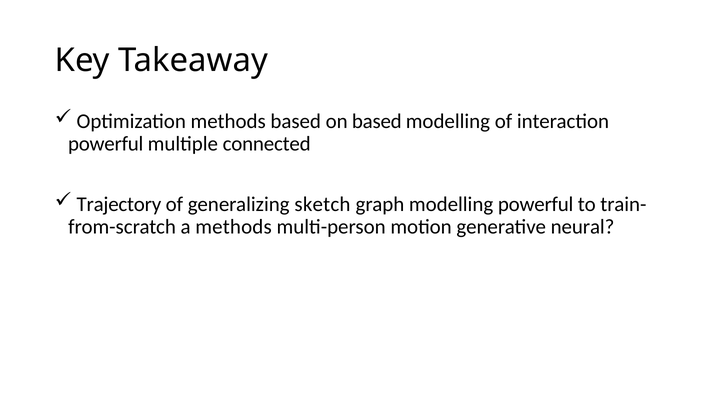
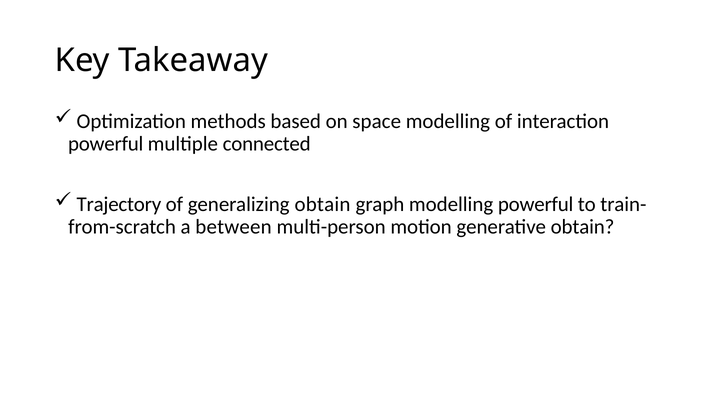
on based: based -> space (377, 121)
generalizing sketch: sketch -> obtain (322, 204)
a methods: methods -> between (234, 227)
generative neural: neural -> obtain (583, 227)
